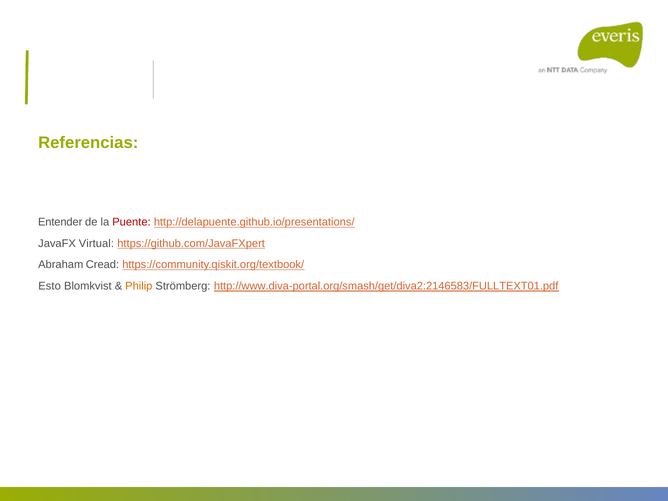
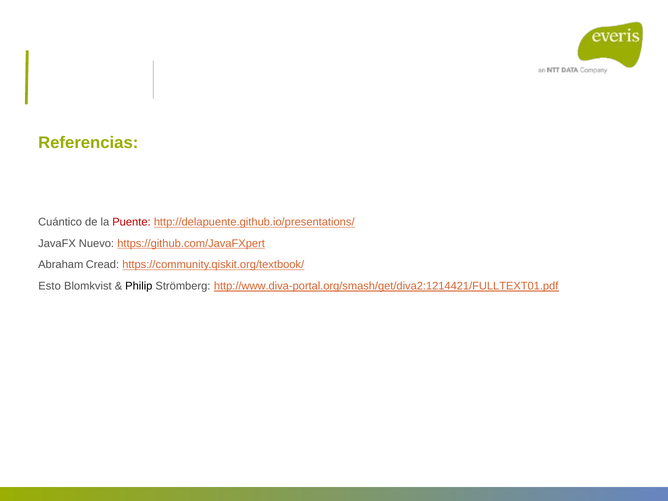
Entender: Entender -> Cuántico (60, 222)
Virtual: Virtual -> Nuevo (96, 243)
Philip colour: orange -> black (139, 286)
http://www.diva-portal.org/smash/get/diva2:2146583/FULLTEXT01.pdf: http://www.diva-portal.org/smash/get/diva2:2146583/FULLTEXT01.pdf -> http://www.diva-portal.org/smash/get/diva2:1214421/FULLTEXT01.pdf (386, 286)
